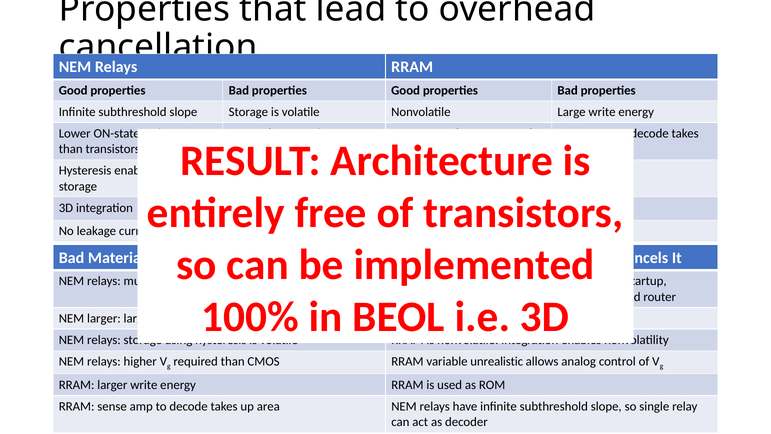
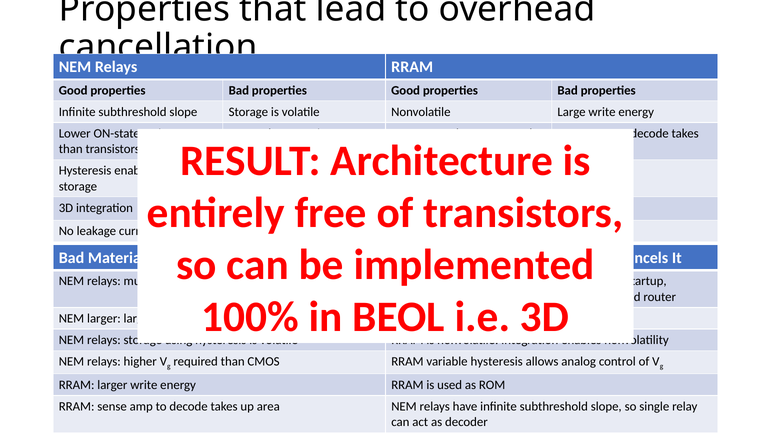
variable unrealistic: unrealistic -> hysteresis (497, 361)
